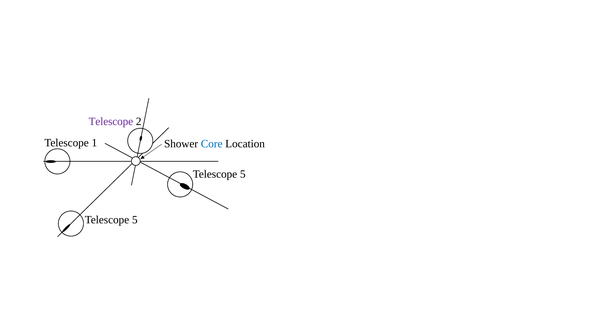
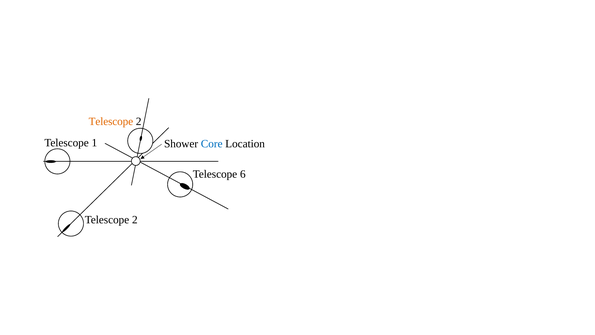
Telescope colour: purple -> orange (111, 121)
5: 5 -> 6 (243, 174)
5: 5 -> 2 (135, 220)
